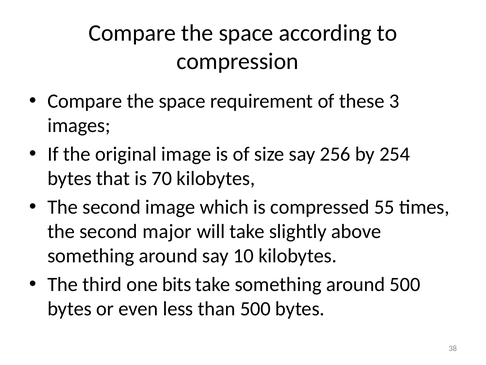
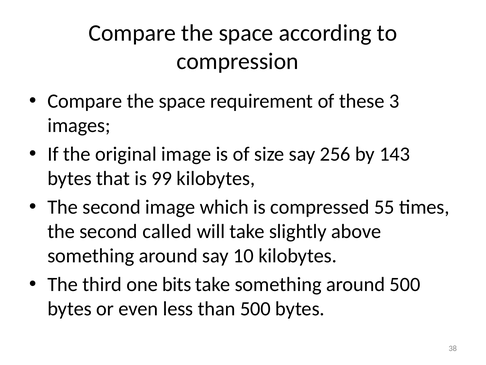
254: 254 -> 143 (395, 154)
70: 70 -> 99 (162, 178)
major: major -> called (167, 231)
